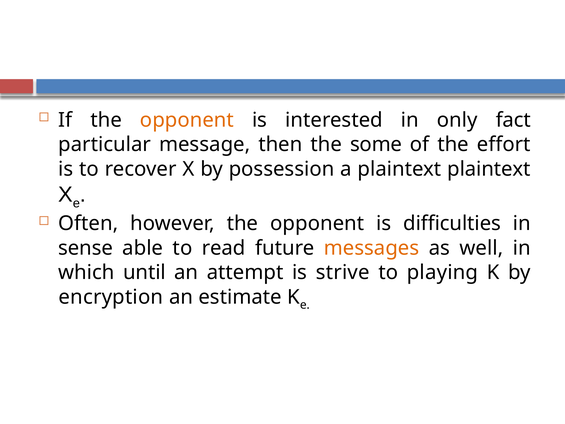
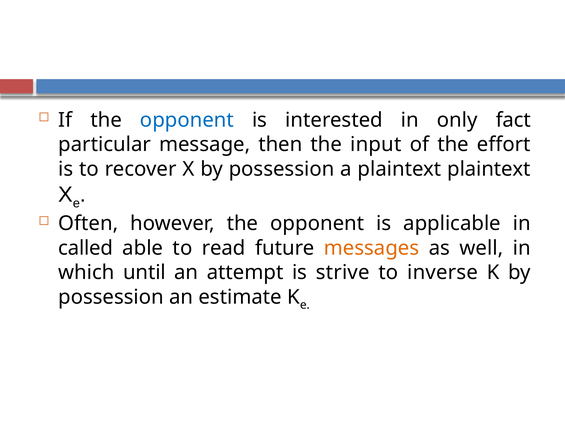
opponent colour: orange -> blue (187, 120)
some: some -> input (376, 144)
difficulties: difficulties -> applicable (452, 223)
sense: sense -> called (86, 248)
playing: playing -> inverse (443, 272)
encryption: encryption -> possession (111, 297)
